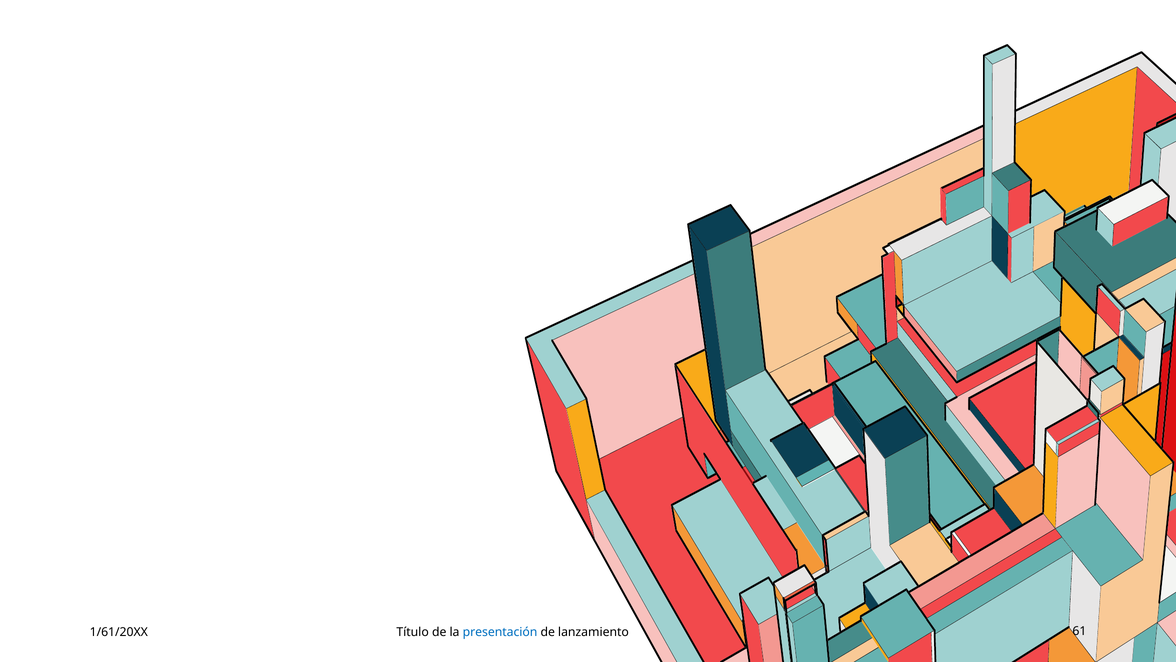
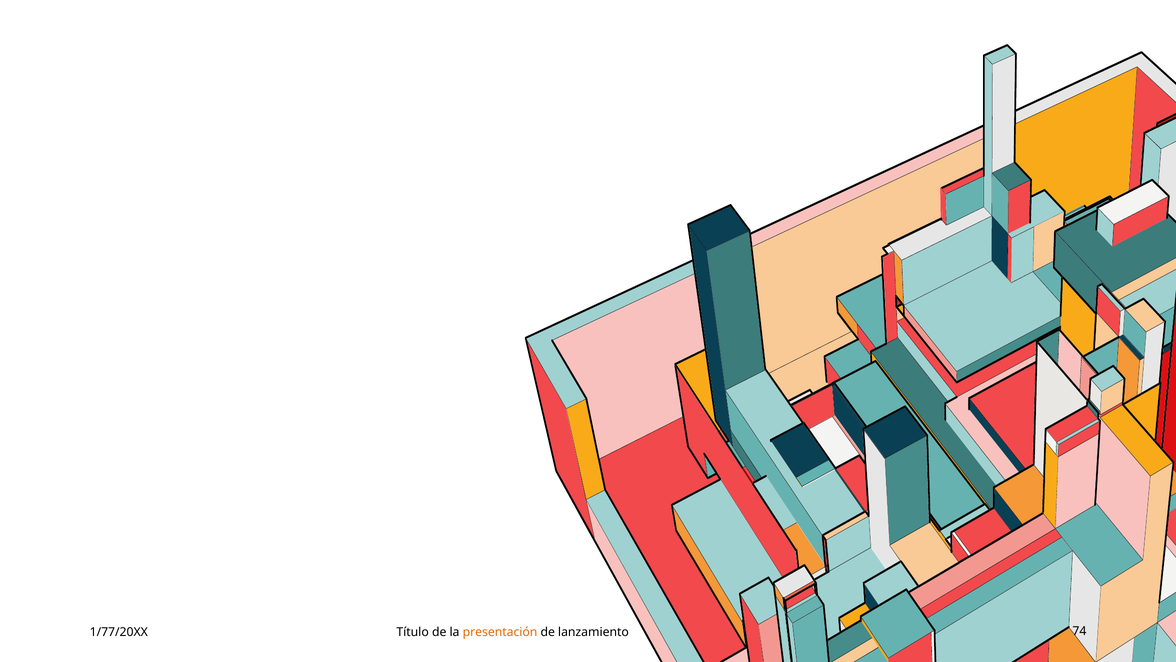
1/61/20XX: 1/61/20XX -> 1/77/20XX (119, 632)
presentación colour: blue -> orange (500, 632)
61: 61 -> 74 (1079, 631)
